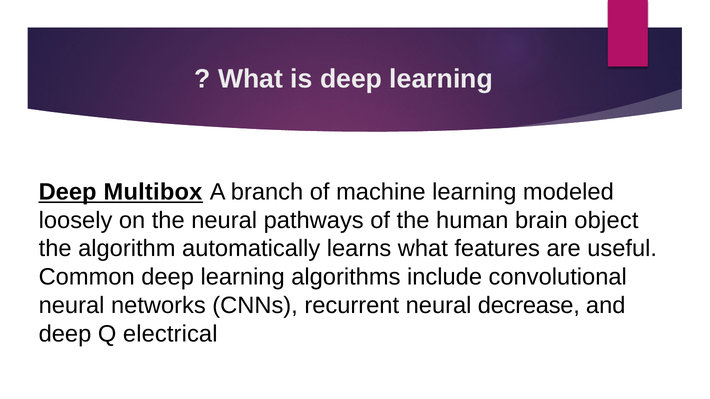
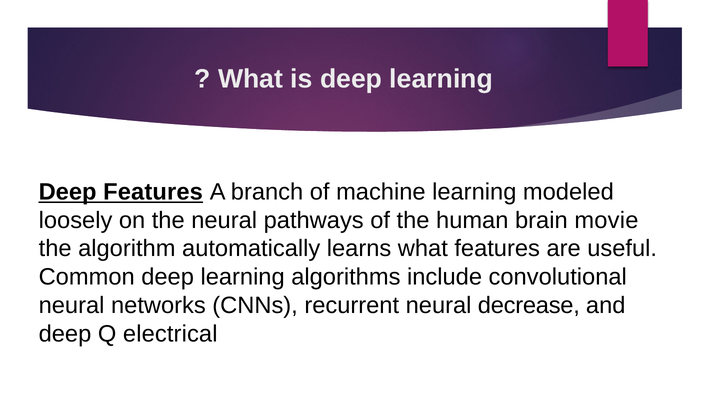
Deep Multibox: Multibox -> Features (153, 192)
object: object -> movie (606, 220)
